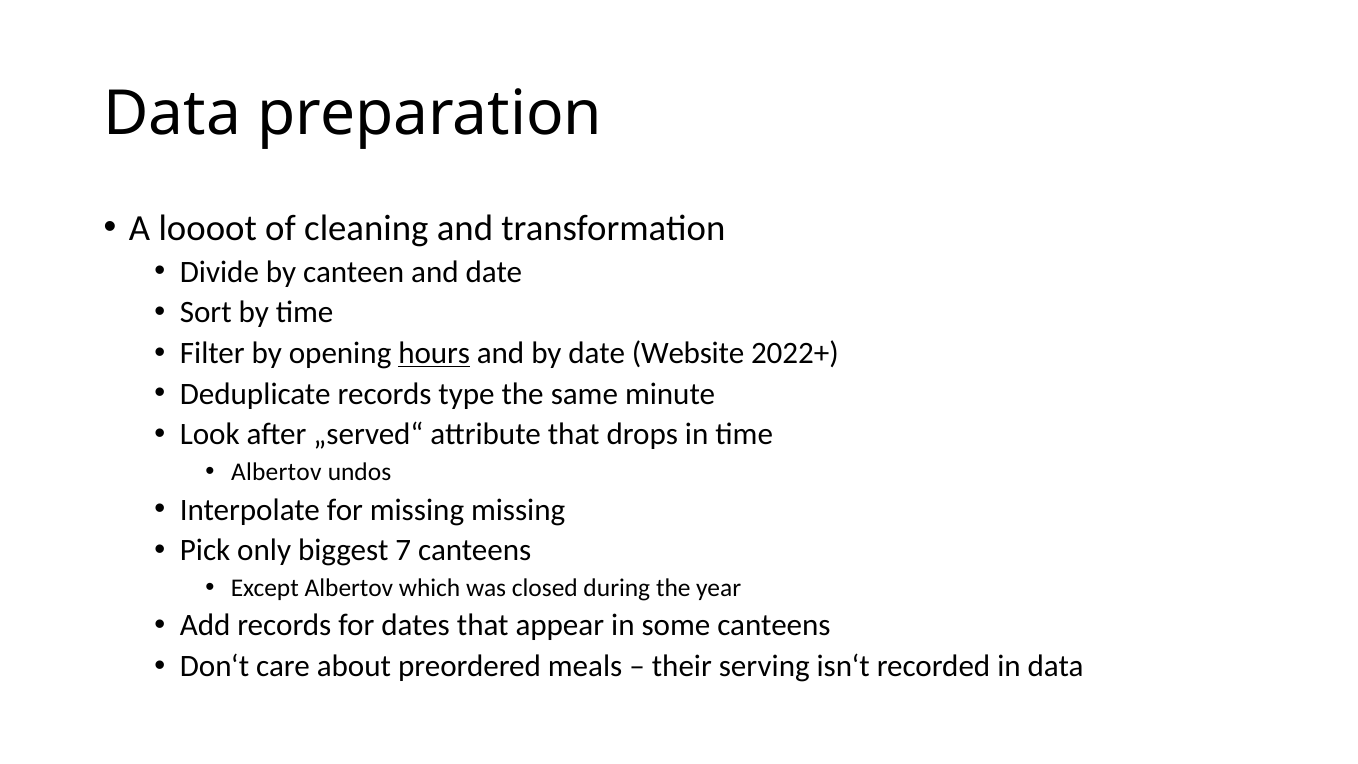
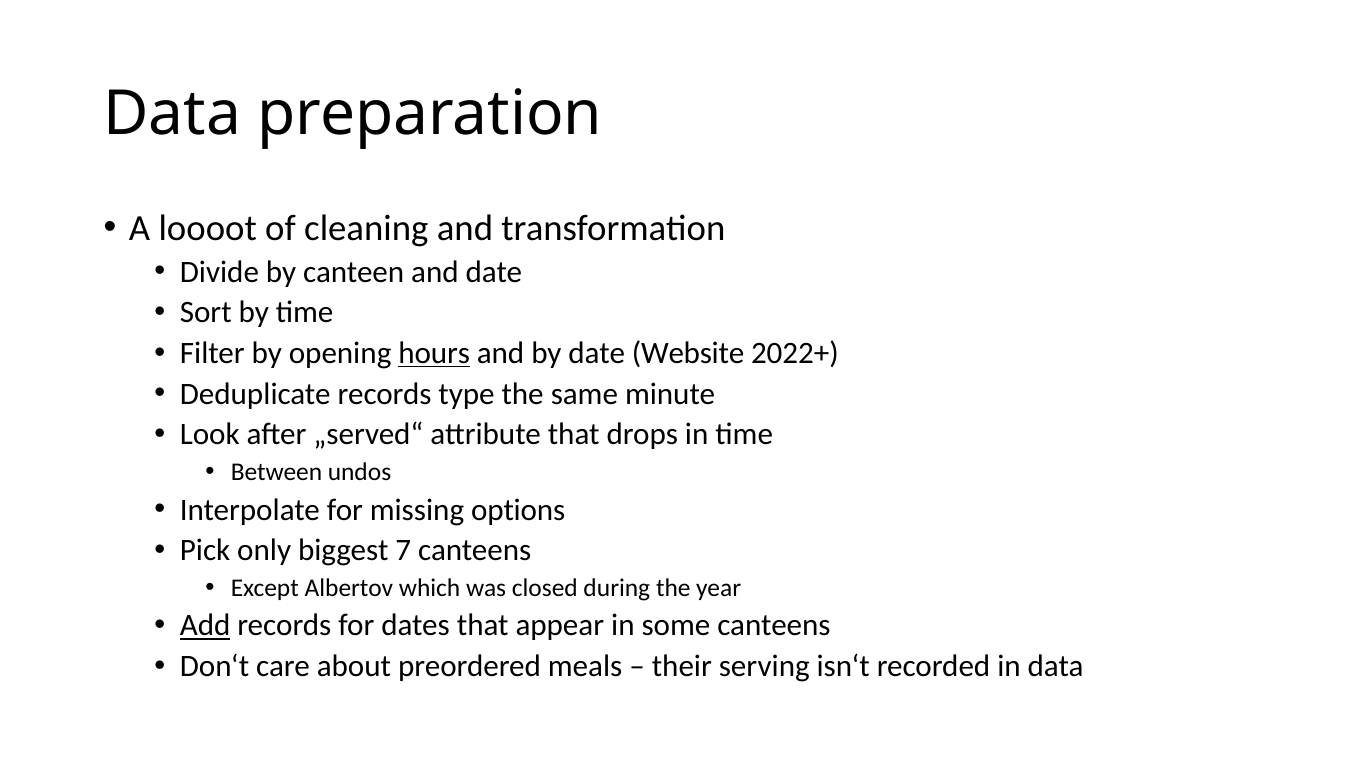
Albertov: Albertov -> Between (277, 472)
missing missing: missing -> options (518, 510)
Add underline: none -> present (205, 626)
